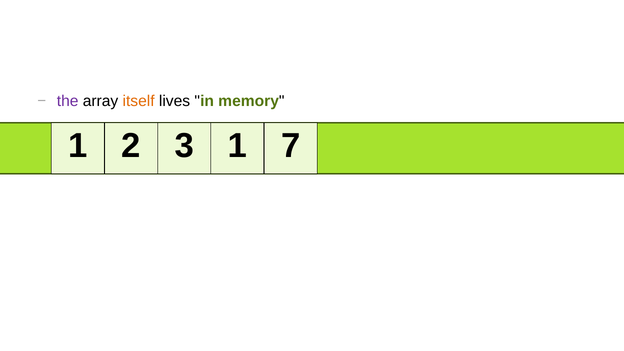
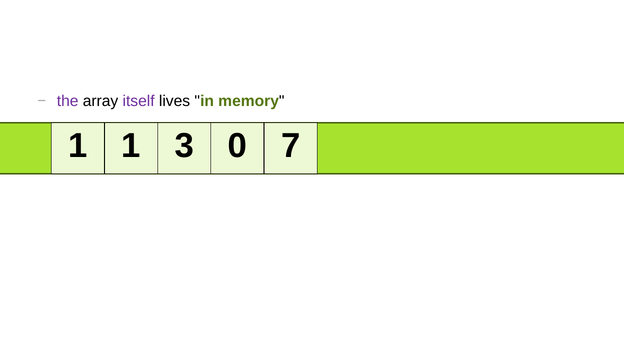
itself colour: orange -> purple (139, 101)
1 2: 2 -> 1 (131, 146)
3 1: 1 -> 0 (237, 146)
